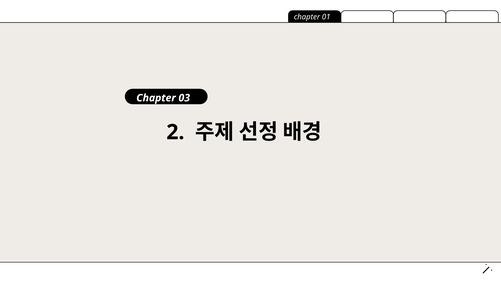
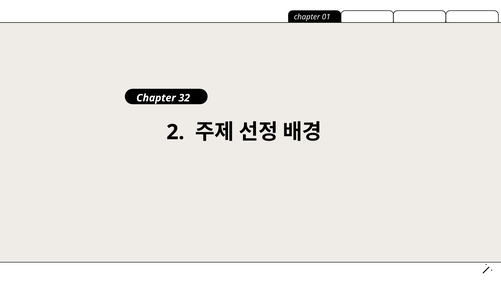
03: 03 -> 32 (184, 98)
